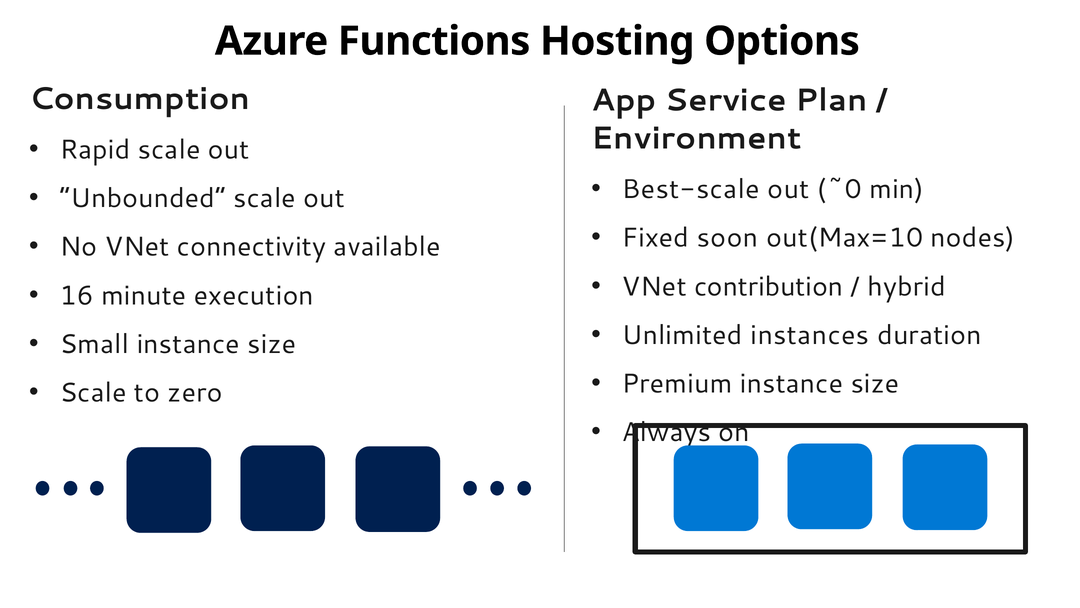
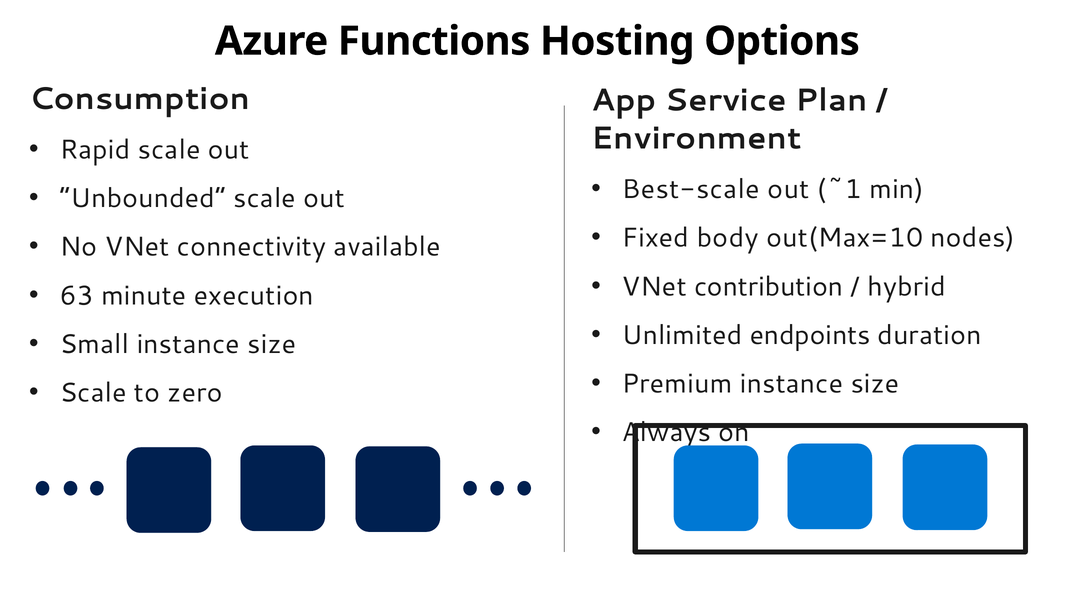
~0: ~0 -> ~1 (839, 189)
soon: soon -> body (728, 238)
16: 16 -> 63 (77, 295)
instances: instances -> endpoints (810, 335)
